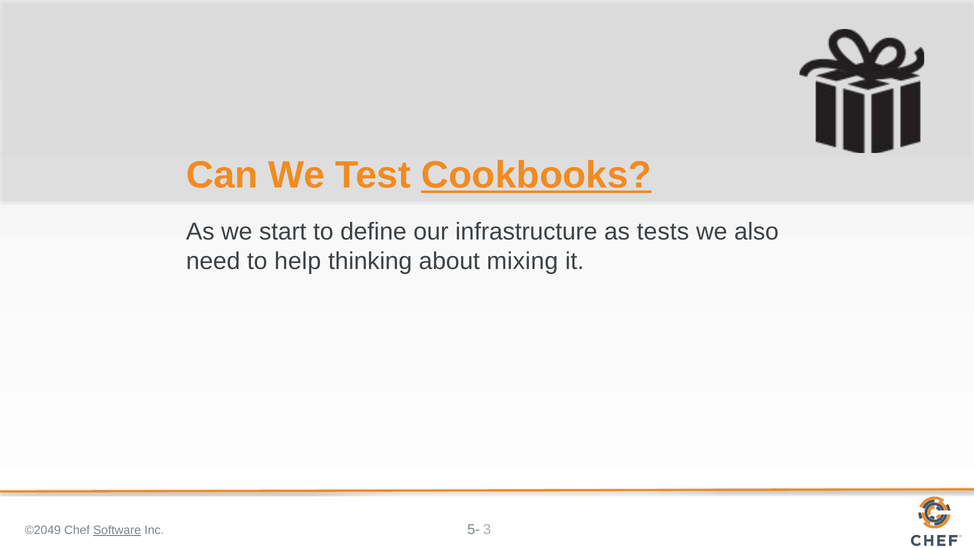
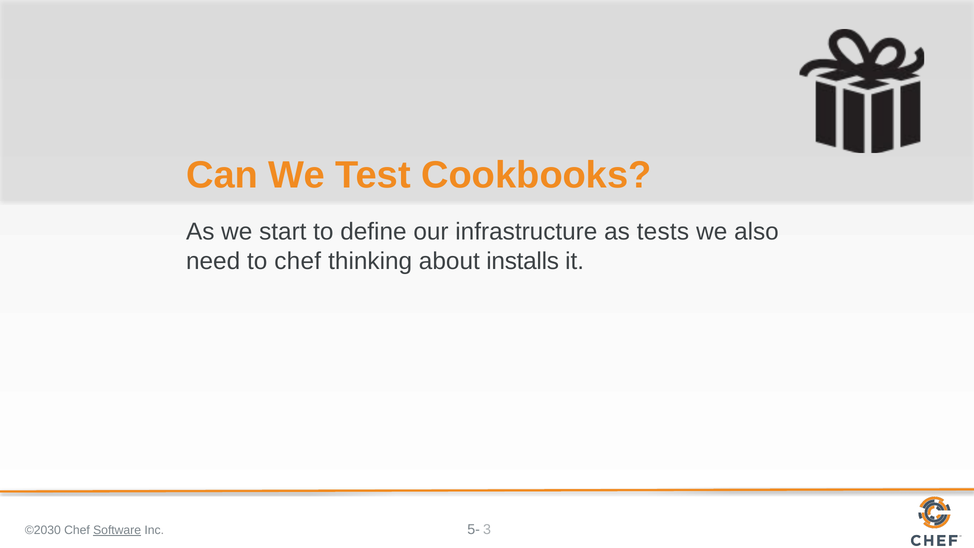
Cookbooks underline: present -> none (536, 175)
to help: help -> chef (298, 261)
mixing: mixing -> installs (523, 261)
©2049: ©2049 -> ©2030 (43, 530)
